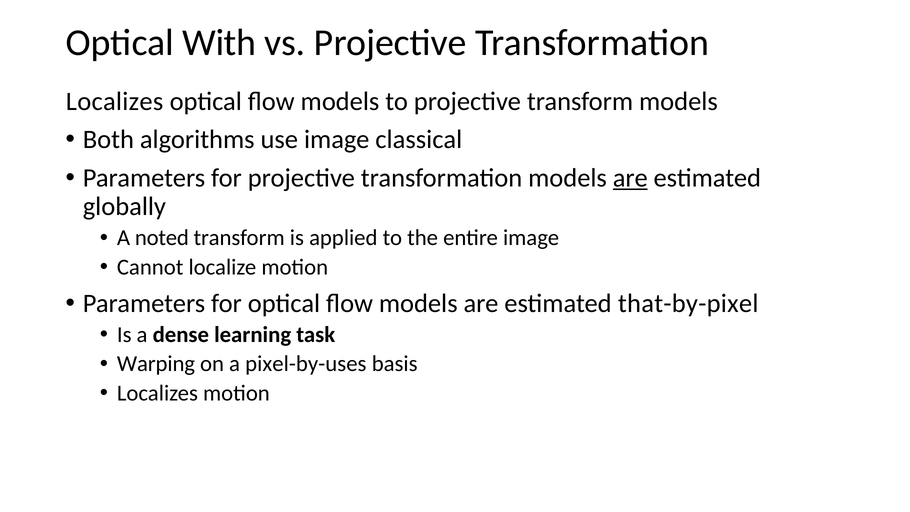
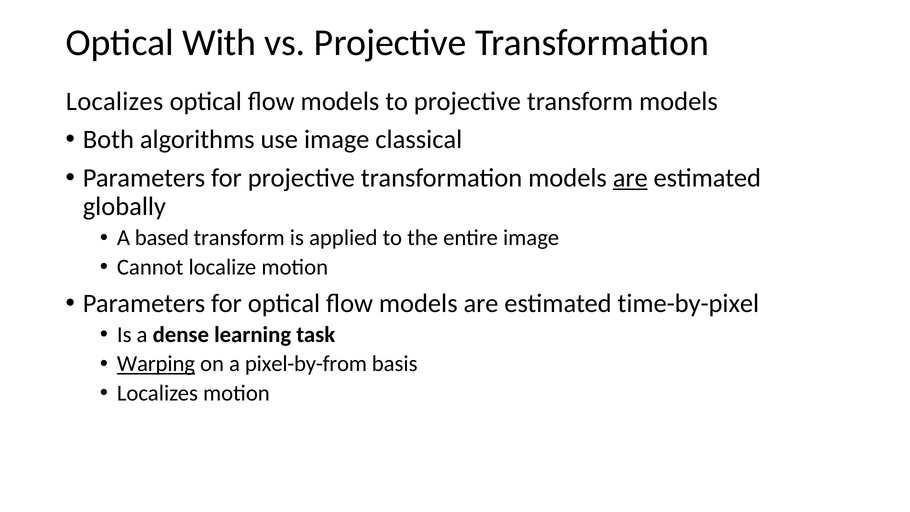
noted: noted -> based (162, 238)
that-by-pixel: that-by-pixel -> time-by-pixel (688, 303)
Warping underline: none -> present (156, 364)
pixel-by-uses: pixel-by-uses -> pixel-by-from (306, 364)
